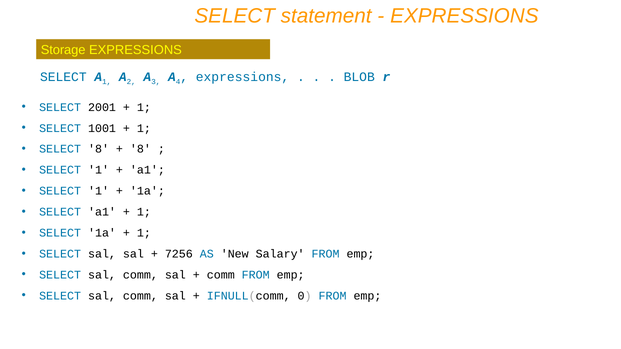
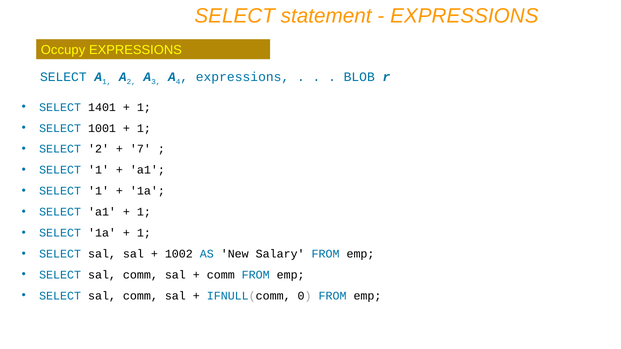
Storage: Storage -> Occupy (63, 50)
2001: 2001 -> 1401 (102, 107)
SELECT 8: 8 -> 2 (99, 149)
8: 8 -> 7 (140, 149)
7256: 7256 -> 1002 (179, 254)
